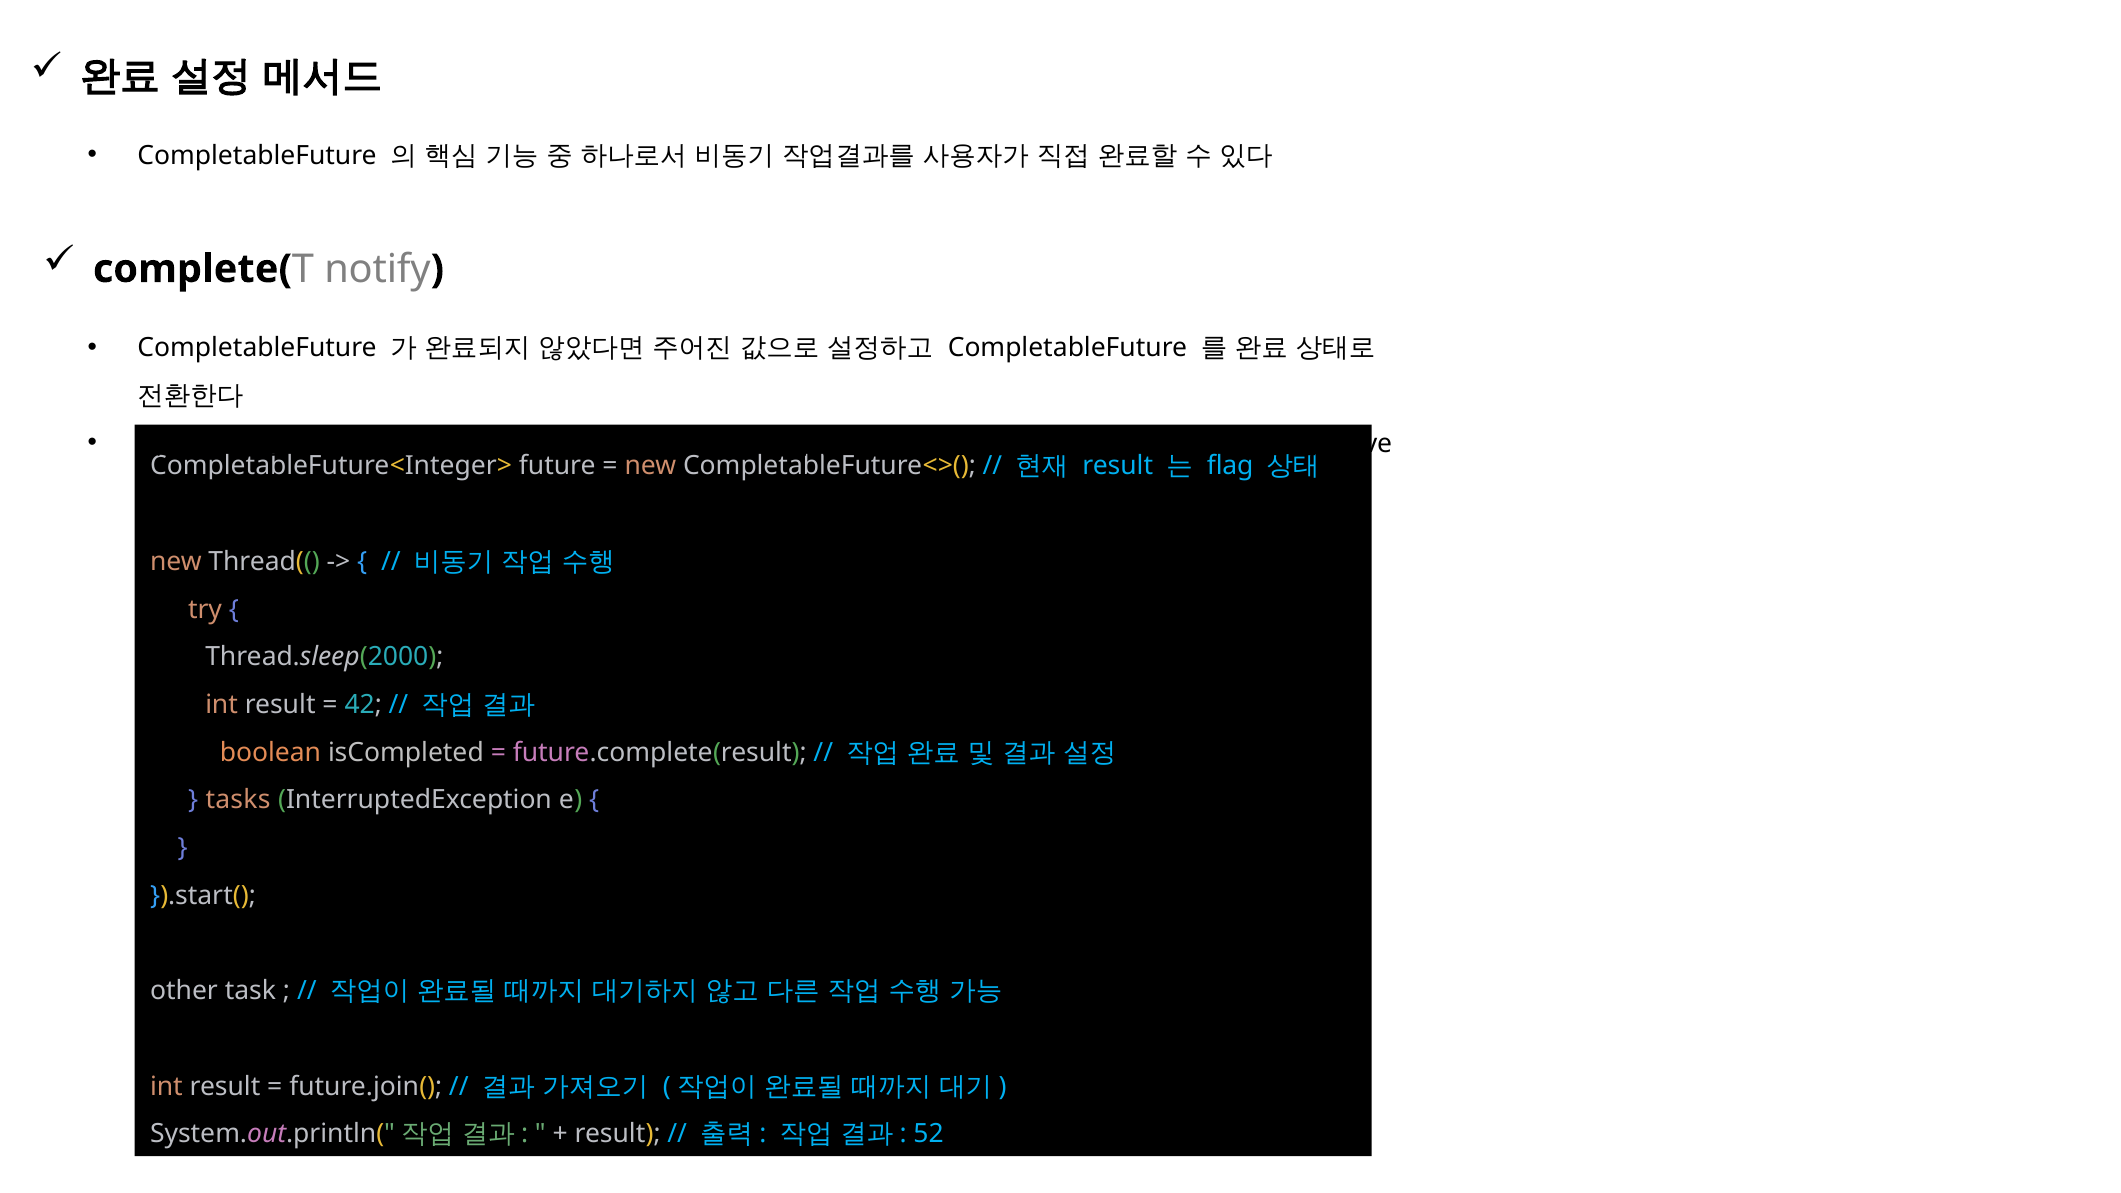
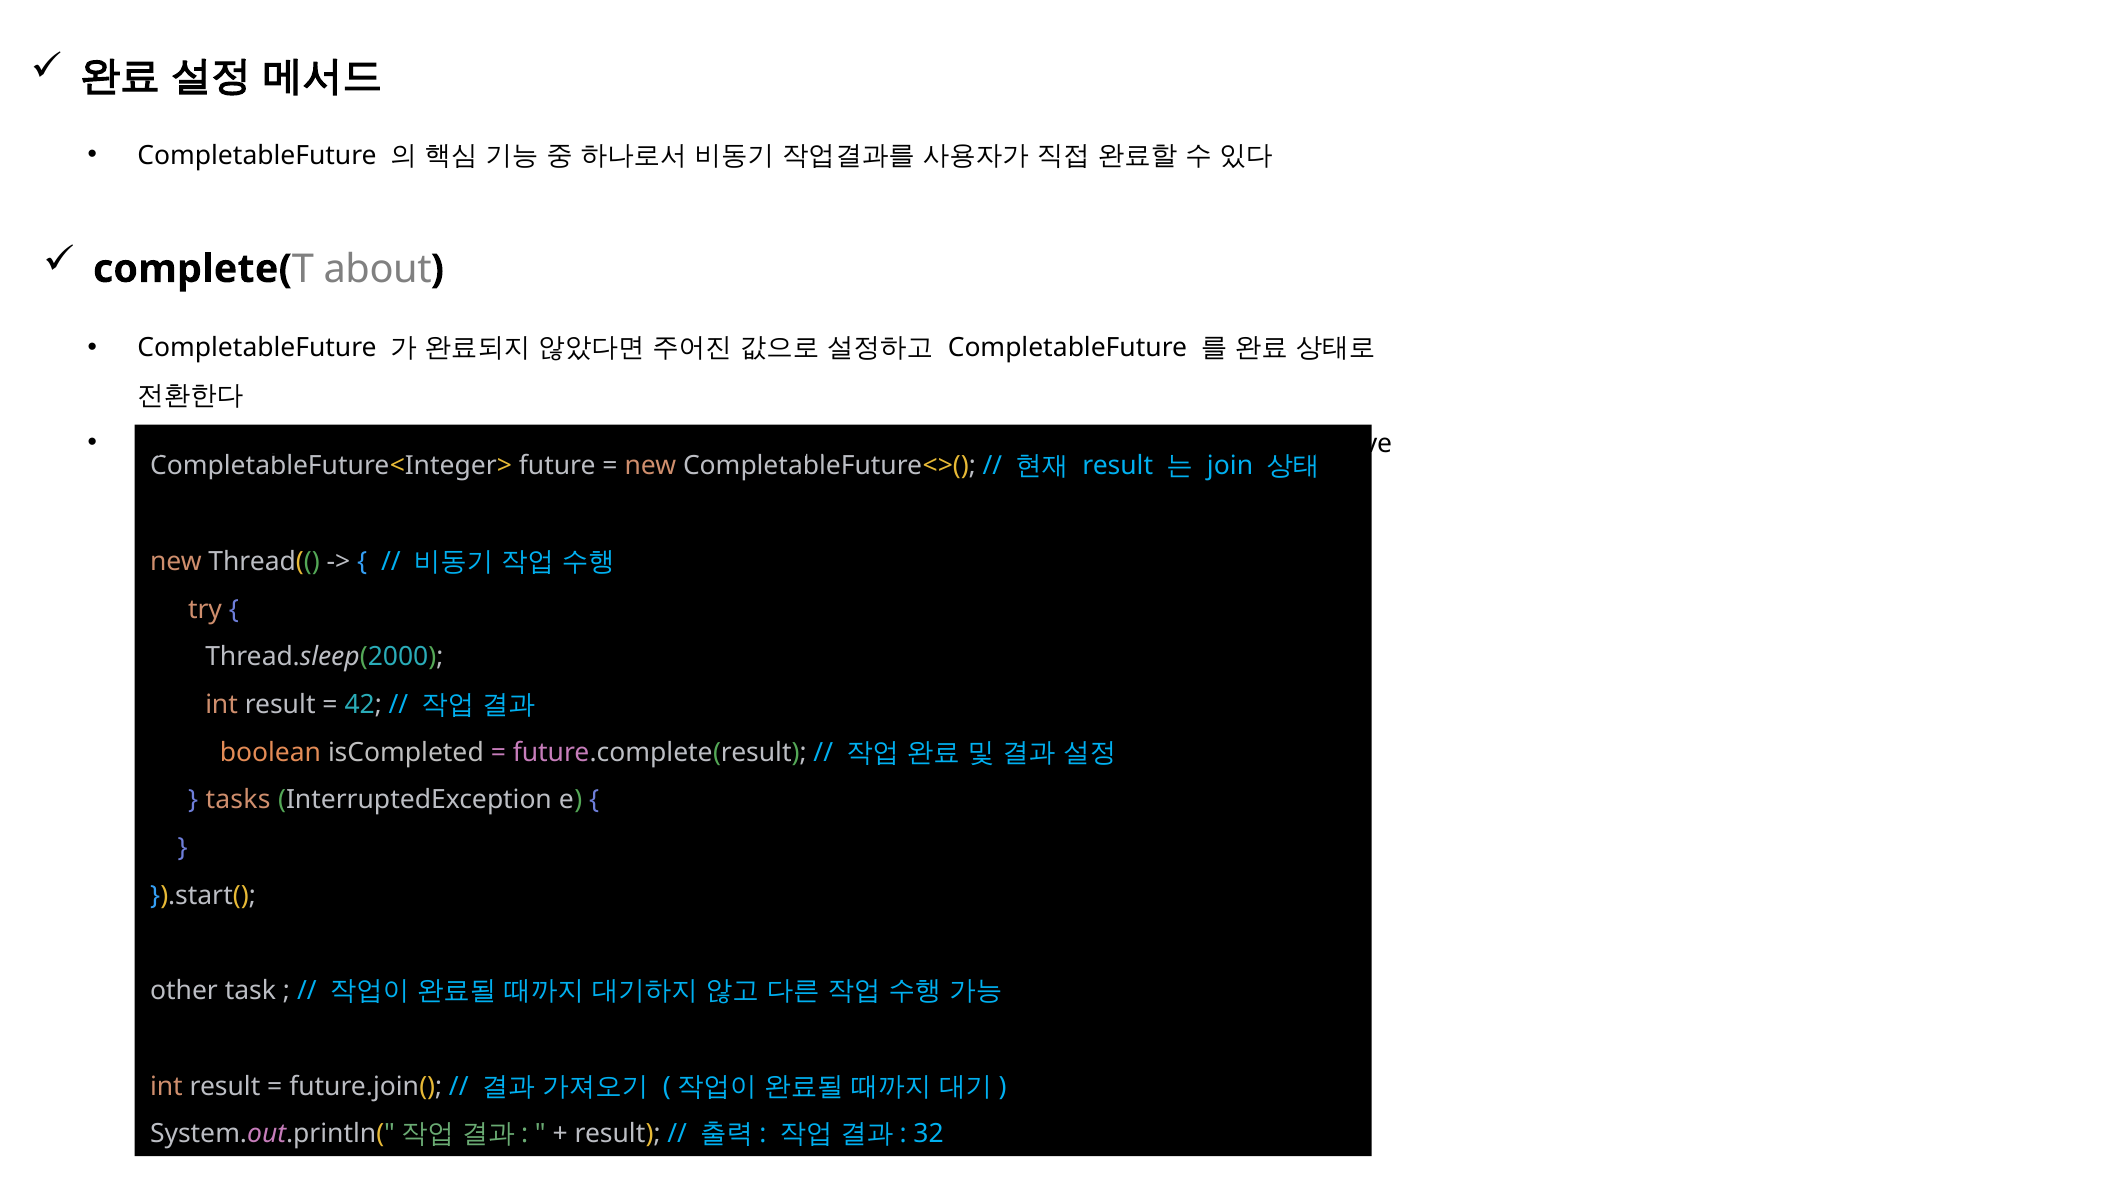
notify: notify -> about (378, 269)
flag: flag -> join (1230, 466)
52: 52 -> 32 (929, 1134)
